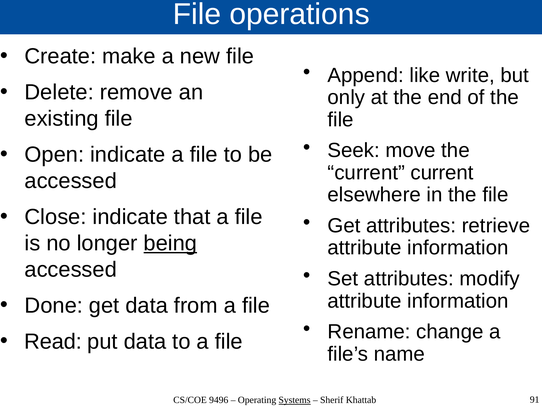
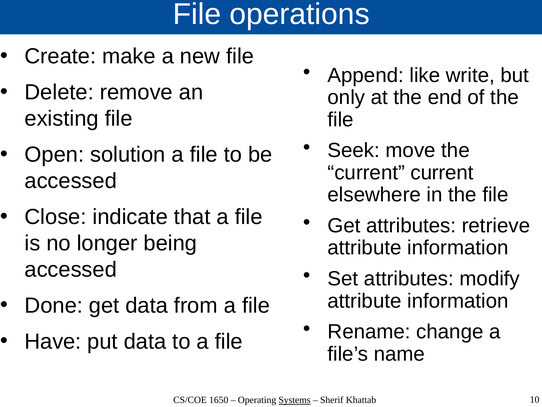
Open indicate: indicate -> solution (128, 154)
being underline: present -> none (170, 243)
Read: Read -> Have (53, 341)
9496: 9496 -> 1650 (219, 400)
91: 91 -> 10 (535, 399)
